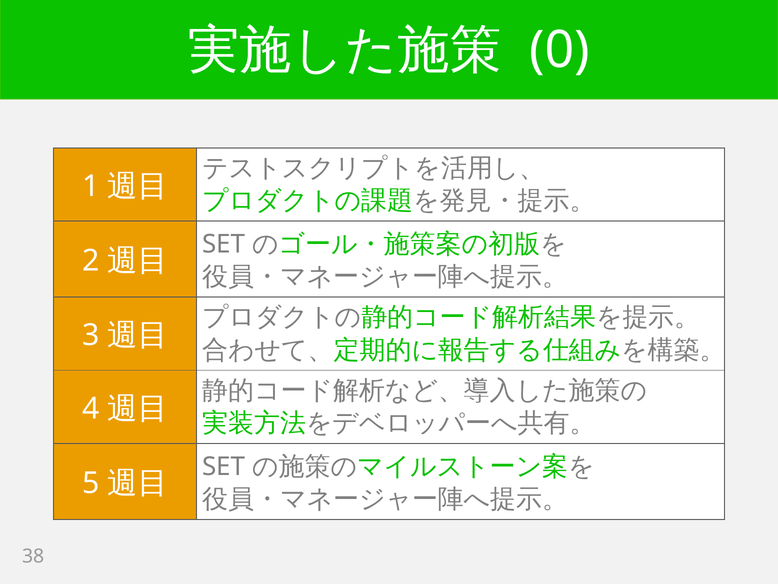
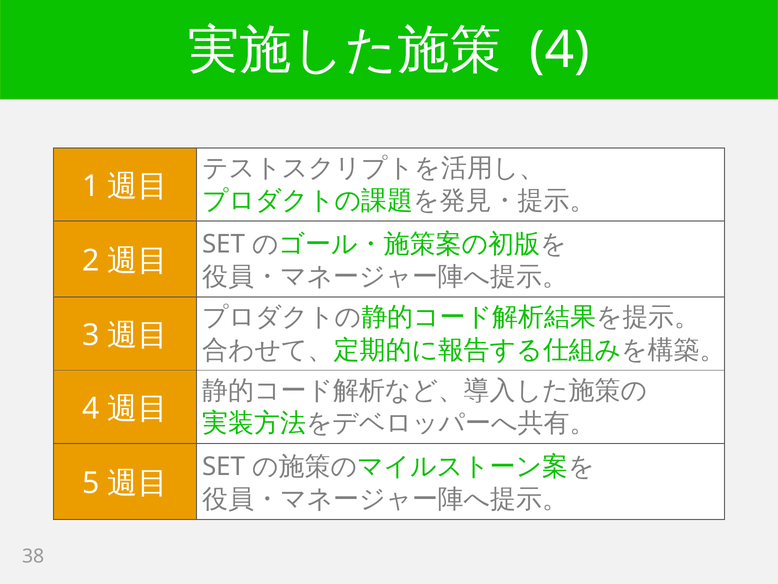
0: 0 -> 4 (560, 50)
